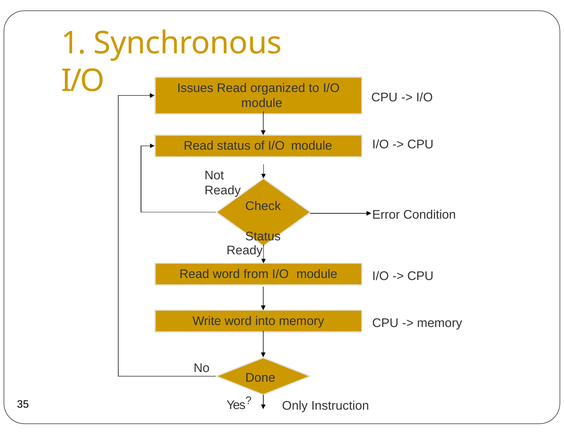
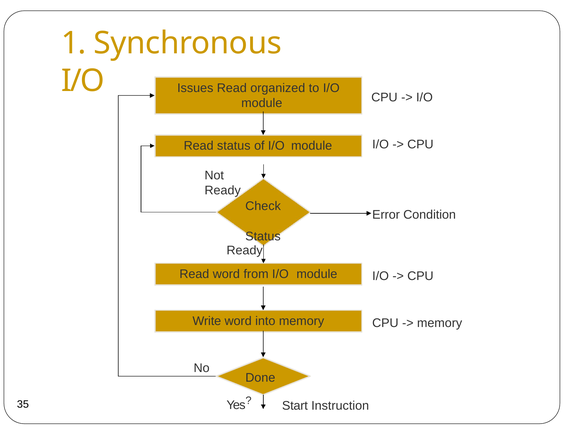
Only: Only -> Start (295, 405)
